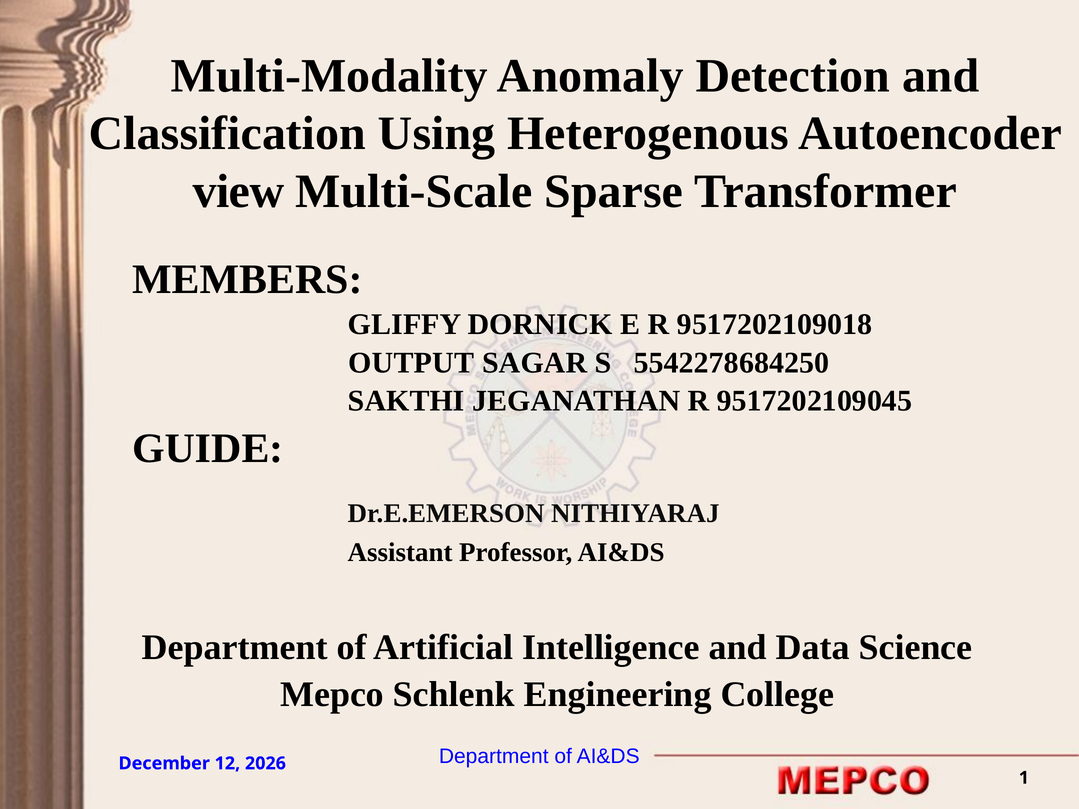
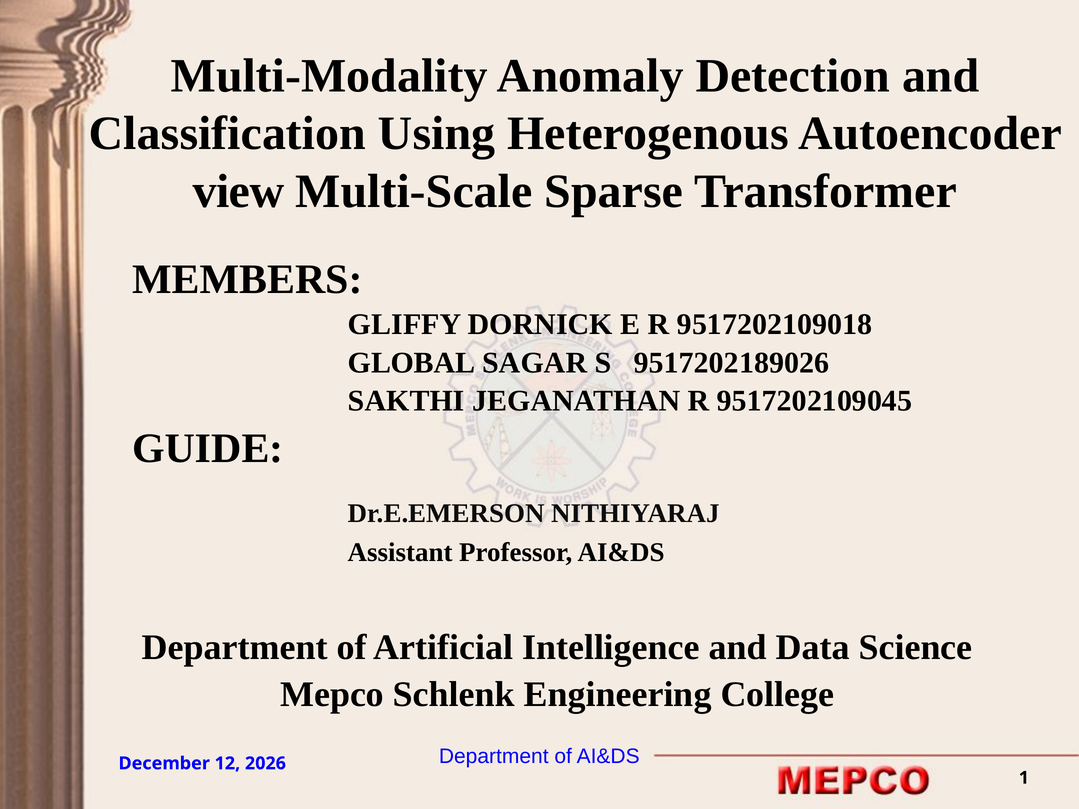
OUTPUT: OUTPUT -> GLOBAL (411, 363)
5542278684250: 5542278684250 -> 9517202189026 (731, 363)
